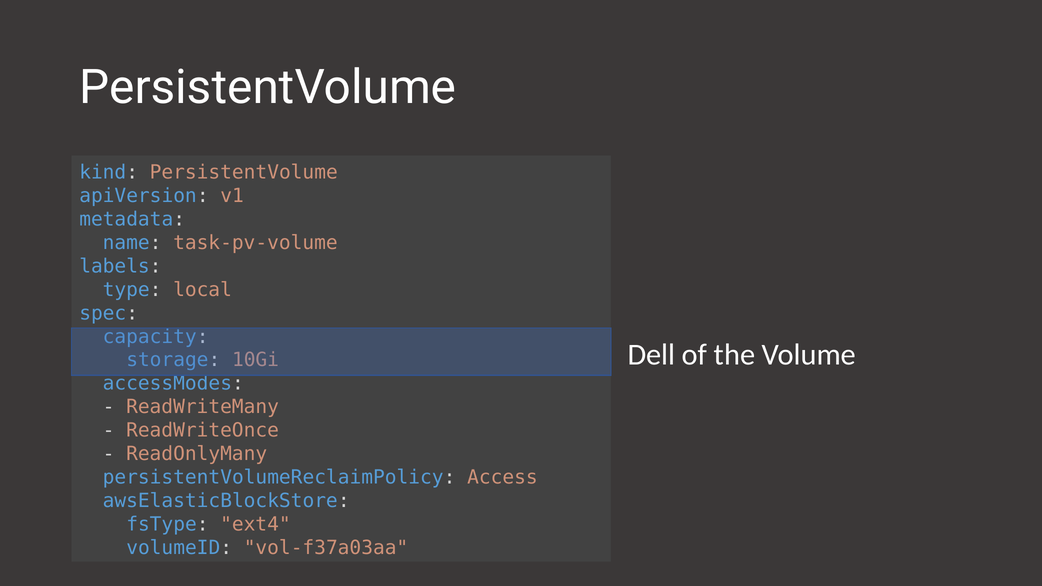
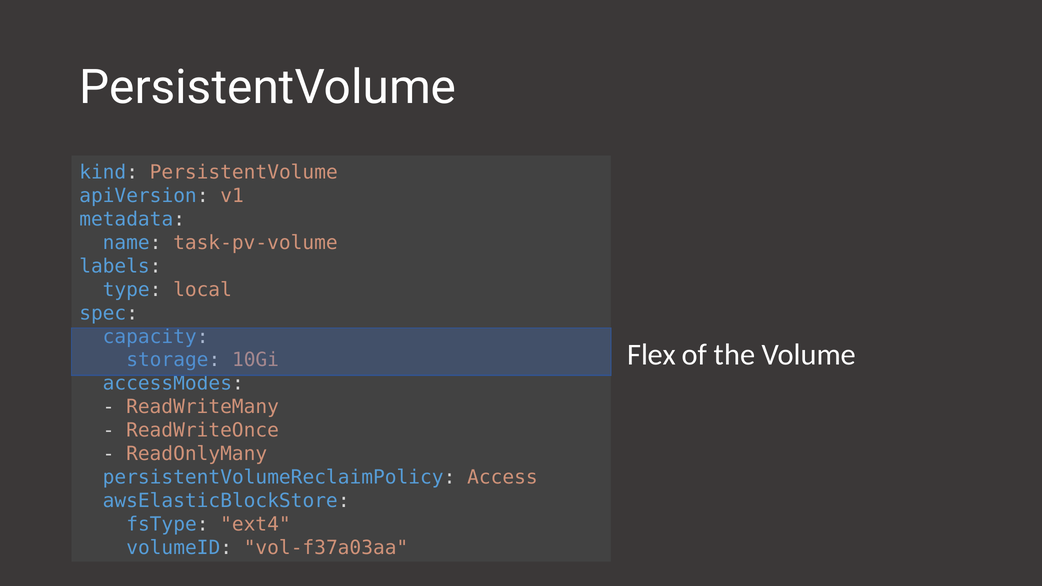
Dell: Dell -> Flex (652, 355)
